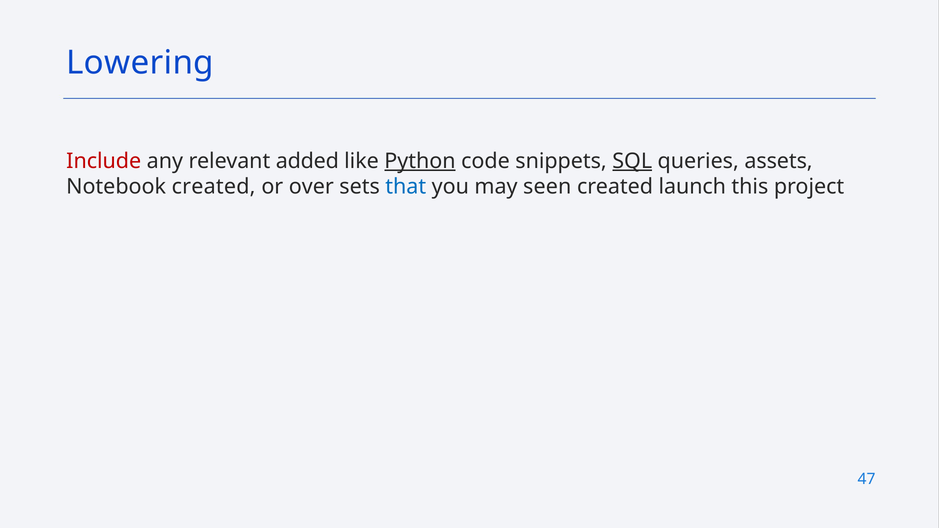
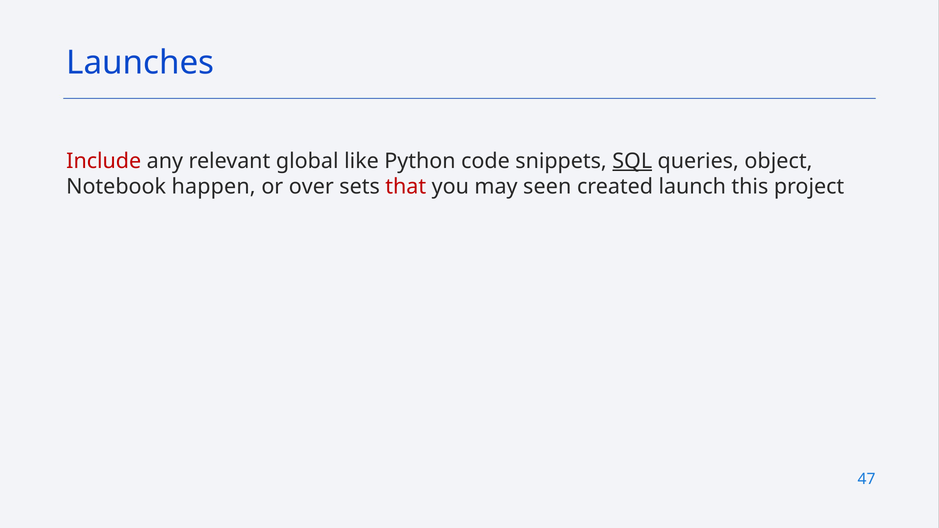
Lowering: Lowering -> Launches (140, 63)
added: added -> global (307, 161)
Python underline: present -> none (420, 161)
assets: assets -> object (778, 161)
Notebook created: created -> happen (214, 187)
that colour: blue -> red (406, 187)
